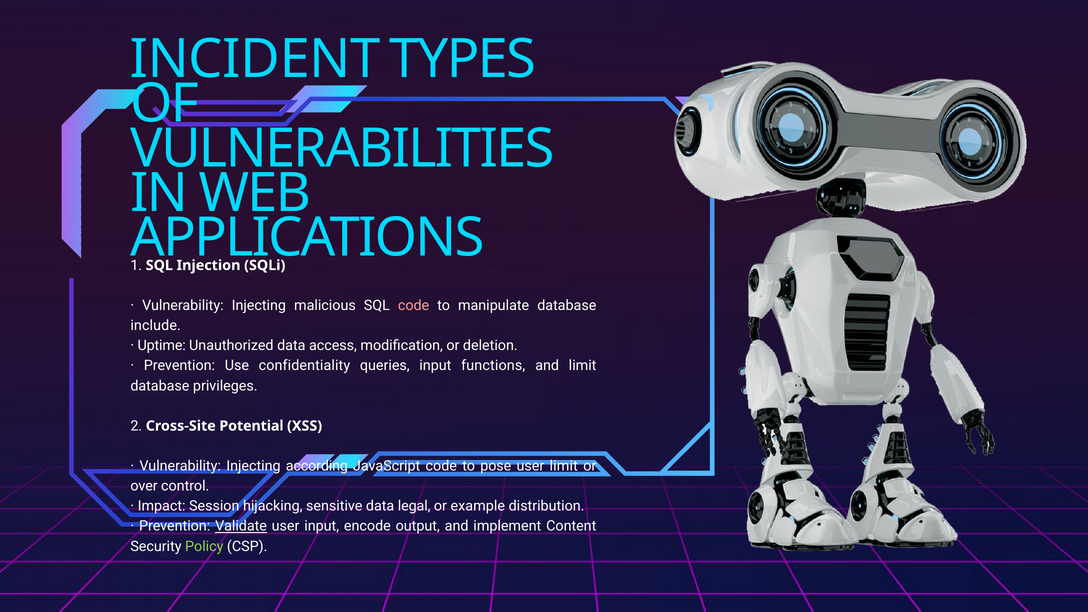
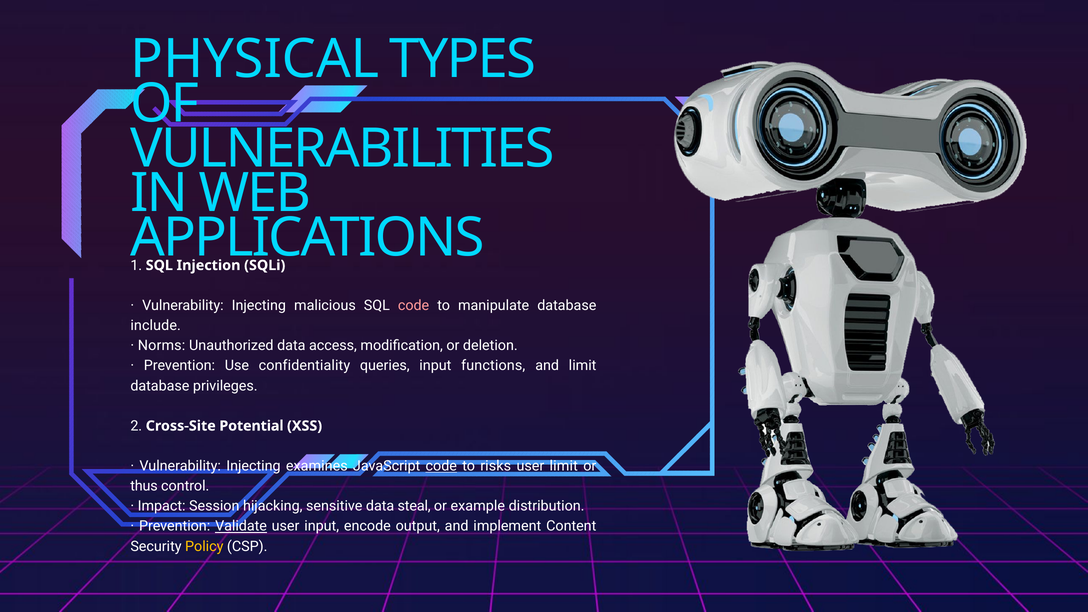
INCIDENT: INCIDENT -> PHYSICAL (255, 59)
Uptime: Uptime -> Norms (162, 346)
according: according -> examines (317, 466)
code underline: none -> present (441, 466)
pose: pose -> risks (496, 466)
over: over -> thus (144, 486)
legal: legal -> steal (414, 506)
Policy colour: light green -> yellow (204, 546)
